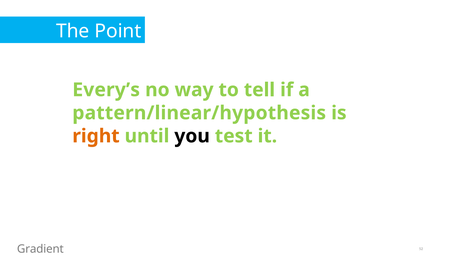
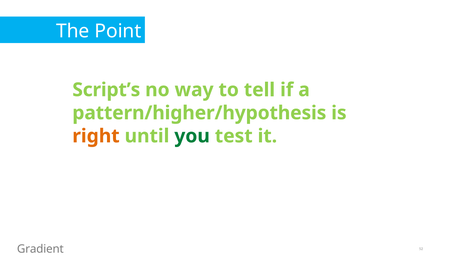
Every’s: Every’s -> Script’s (106, 90)
pattern/linear/hypothesis: pattern/linear/hypothesis -> pattern/higher/hypothesis (199, 113)
you colour: black -> green (192, 136)
